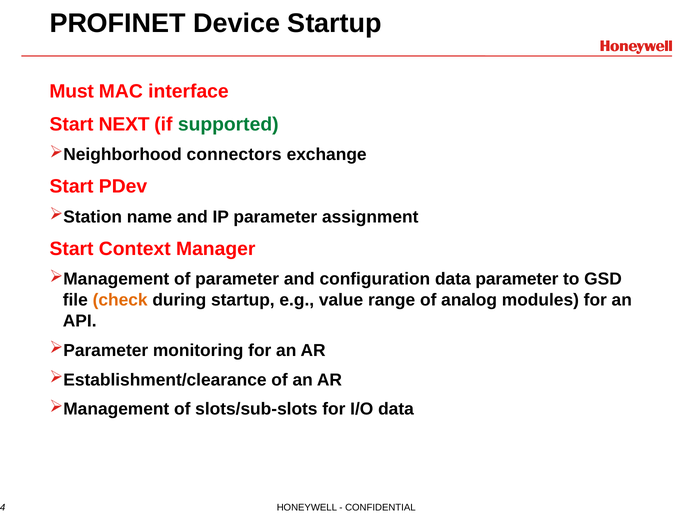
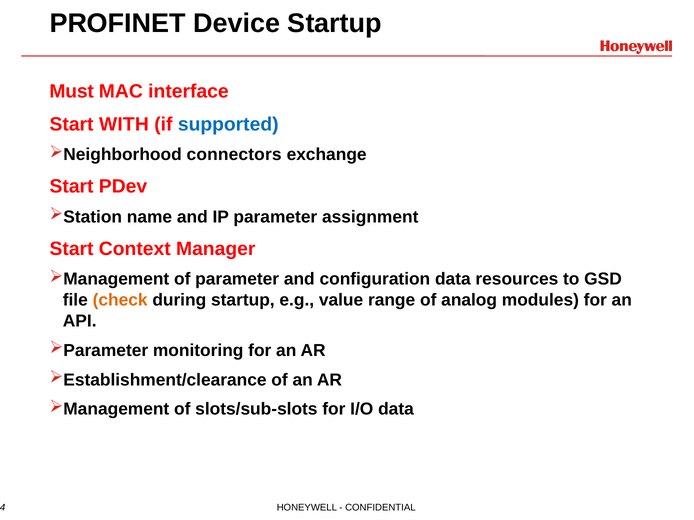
NEXT: NEXT -> WITH (124, 124)
supported colour: green -> blue (228, 124)
data parameter: parameter -> resources (517, 279)
